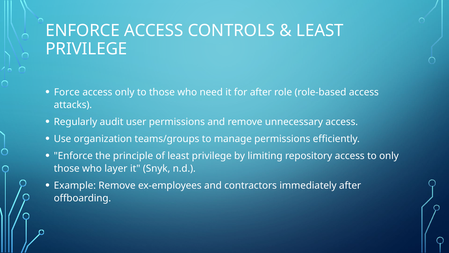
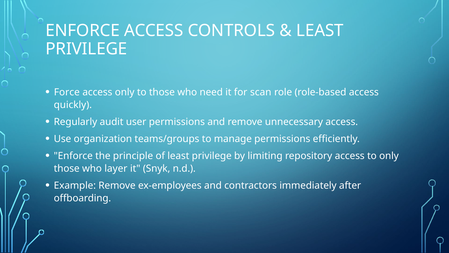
for after: after -> scan (261, 92)
attacks: attacks -> quickly (73, 105)
